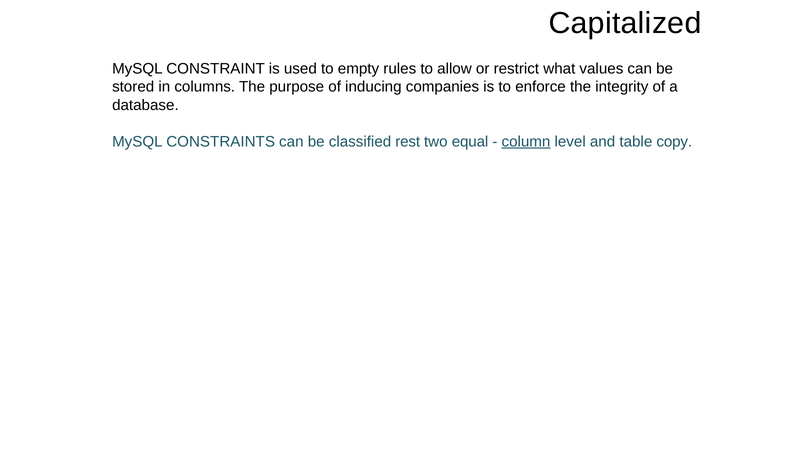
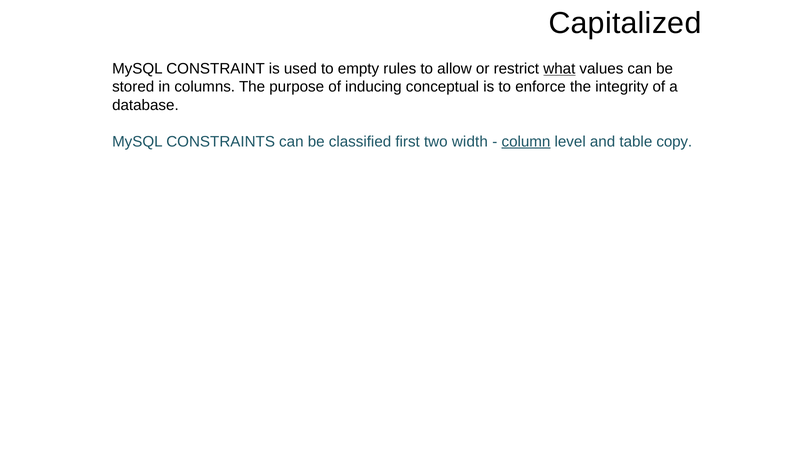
what underline: none -> present (559, 69)
companies: companies -> conceptual (442, 87)
rest: rest -> first (408, 142)
equal: equal -> width (470, 142)
